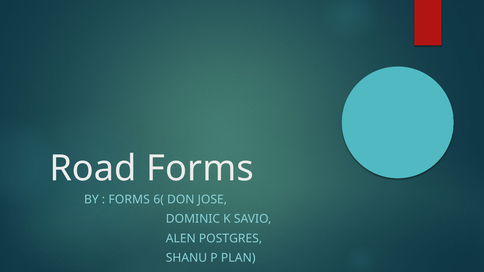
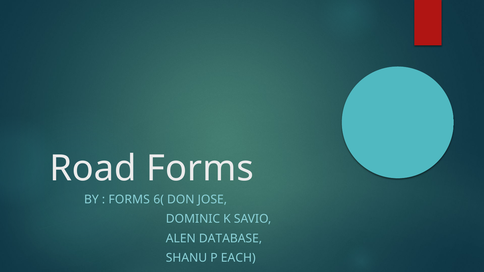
POSTGRES: POSTGRES -> DATABASE (231, 239)
PLAN: PLAN -> EACH (238, 258)
